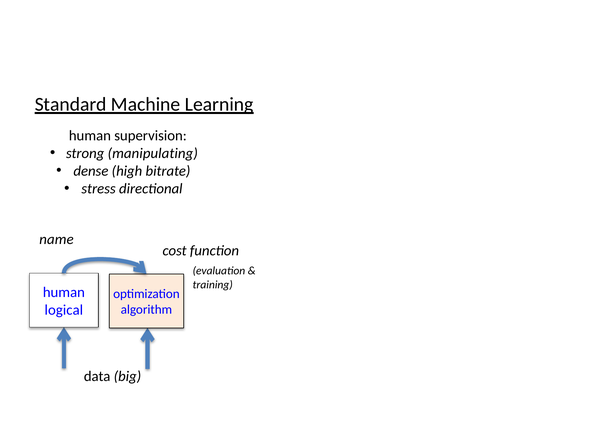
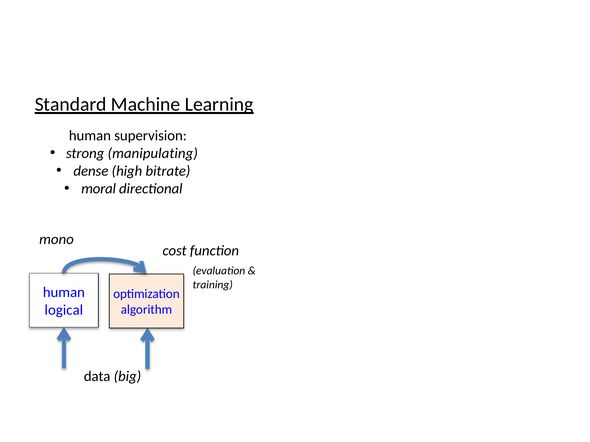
stress: stress -> moral (99, 189)
name: name -> mono (57, 240)
